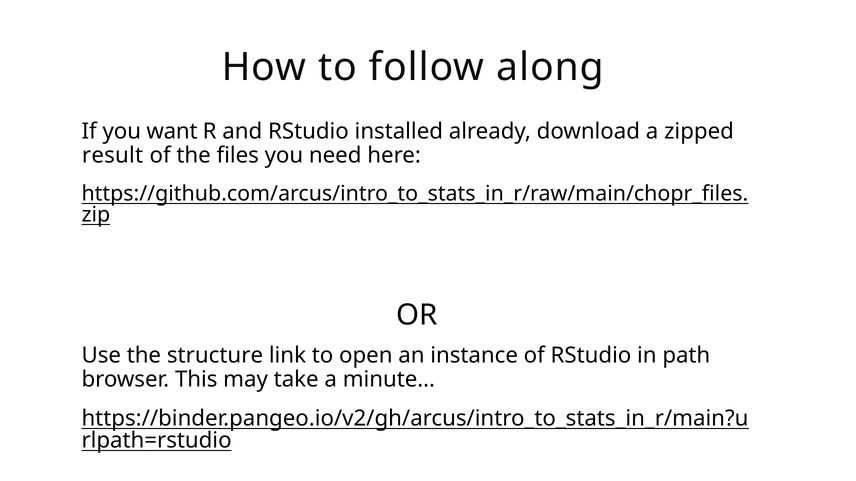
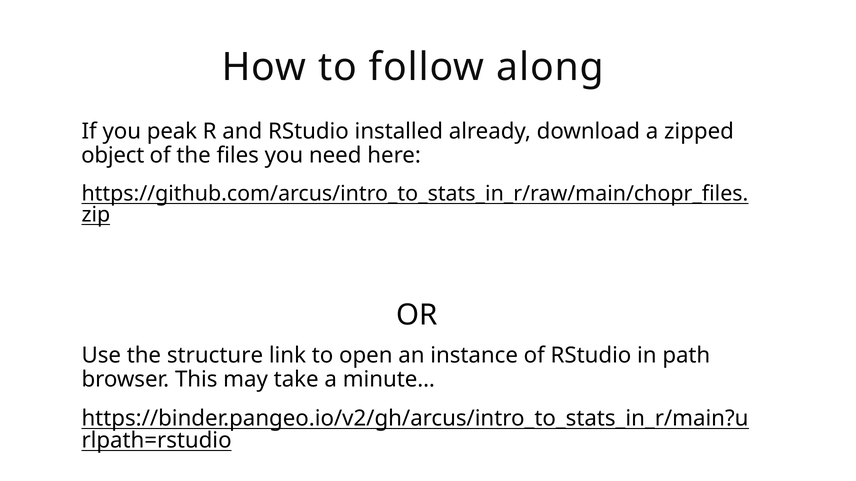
want: want -> peak (172, 131)
result: result -> object (113, 155)
